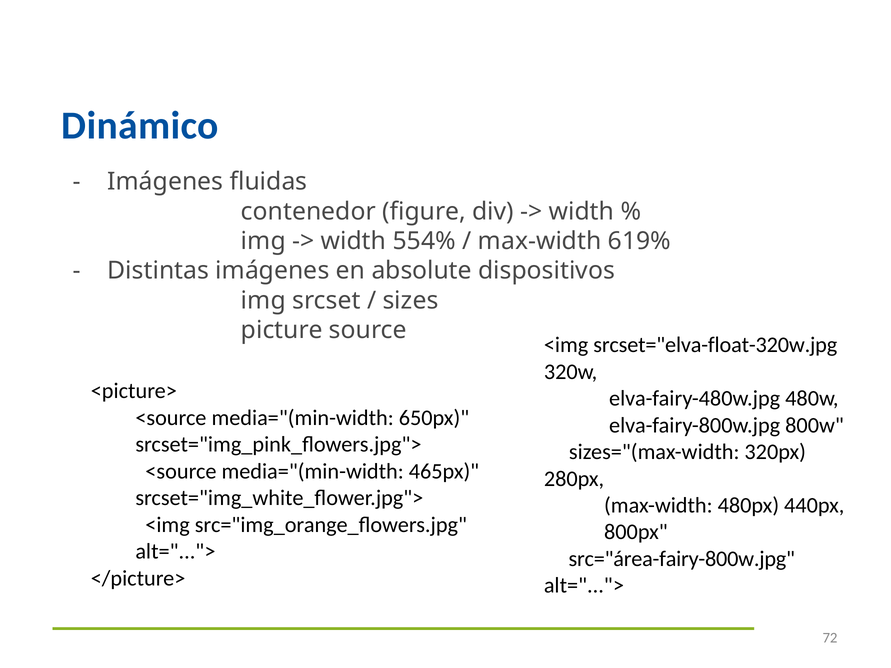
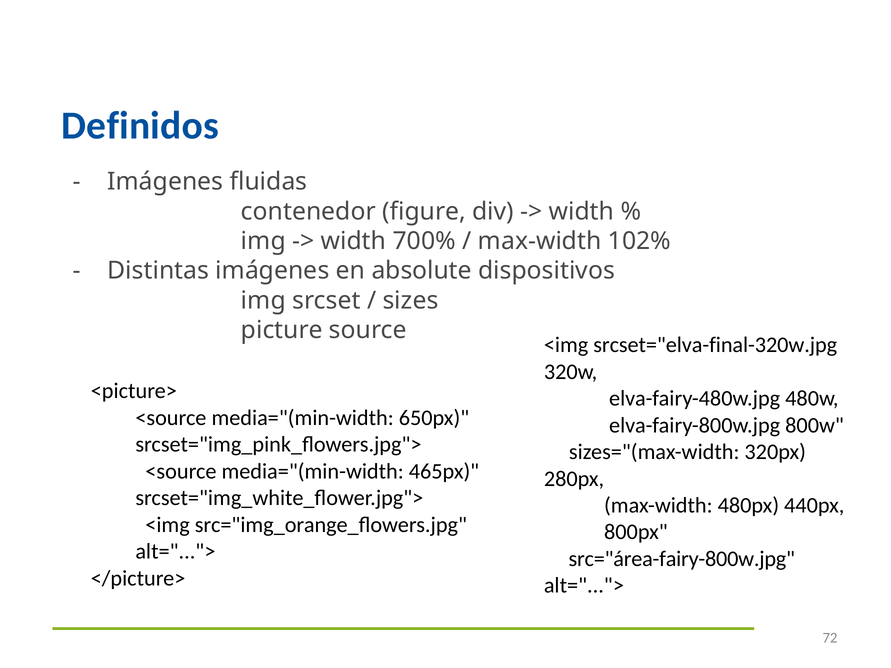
Dinámico: Dinámico -> Definidos (140, 126)
554%: 554% -> 700% (424, 241)
619%: 619% -> 102% (640, 241)
srcset="elva-float-320w.jpg: srcset="elva-float-320w.jpg -> srcset="elva-final-320w.jpg (715, 345)
